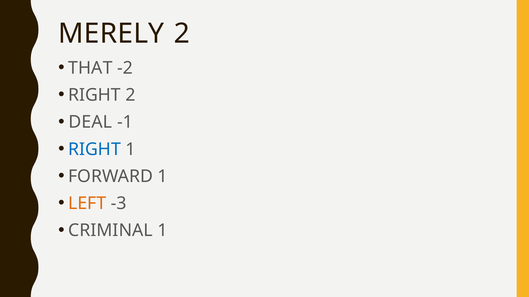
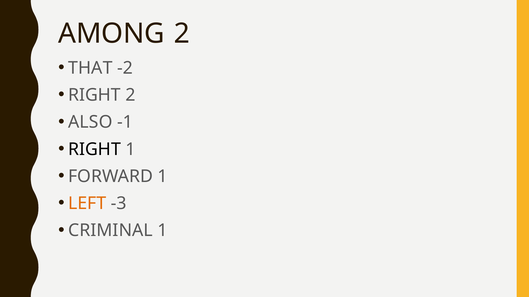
MERELY: MERELY -> AMONG (111, 34)
DEAL: DEAL -> ALSO (90, 122)
RIGHT colour: blue -> black (95, 150)
